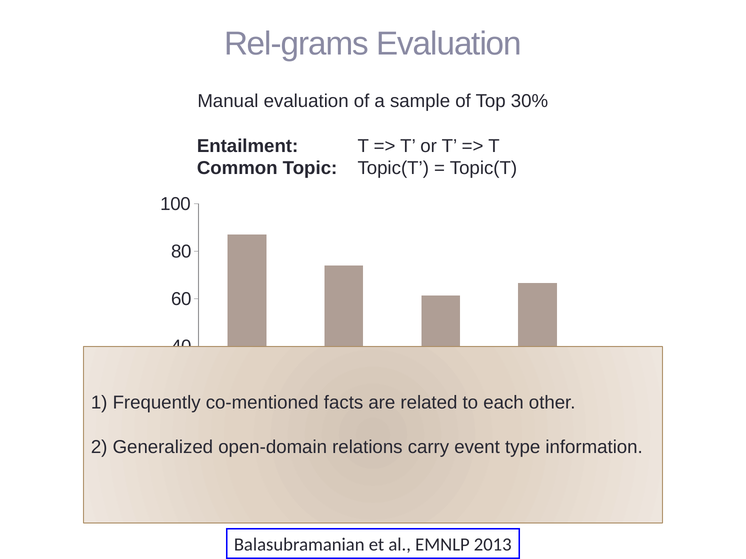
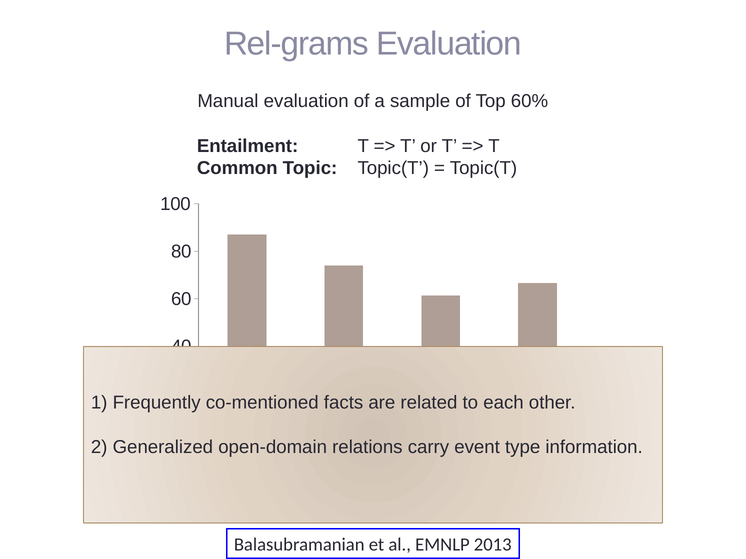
30%: 30% -> 60% (529, 101)
